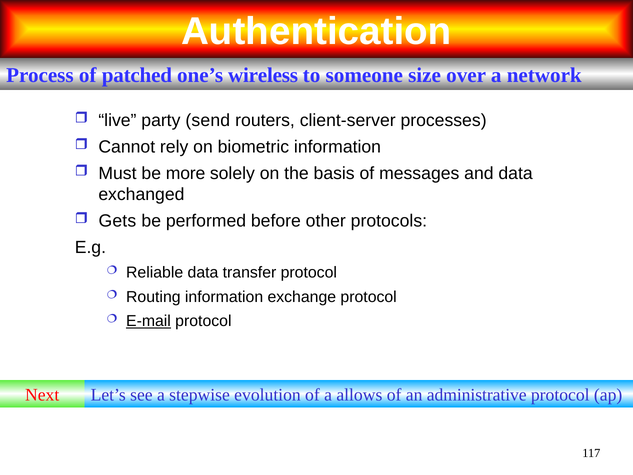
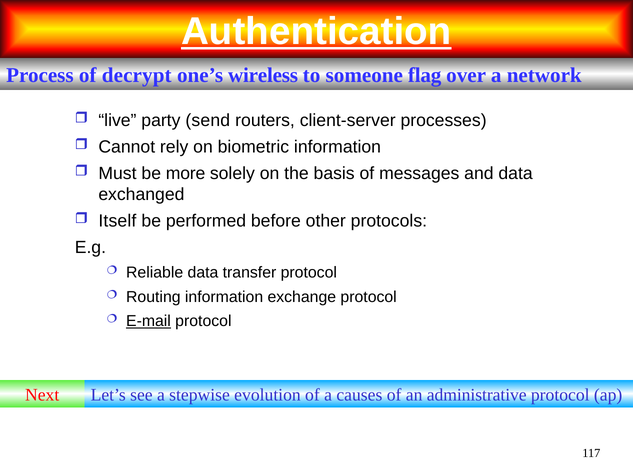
Authentication underline: none -> present (316, 32)
patched: patched -> decrypt (137, 75)
size: size -> flag (425, 75)
Gets: Gets -> Itself (117, 221)
allows: allows -> causes (359, 395)
